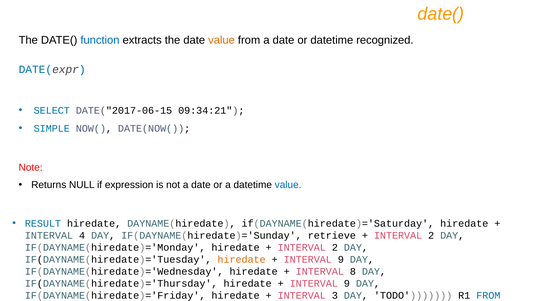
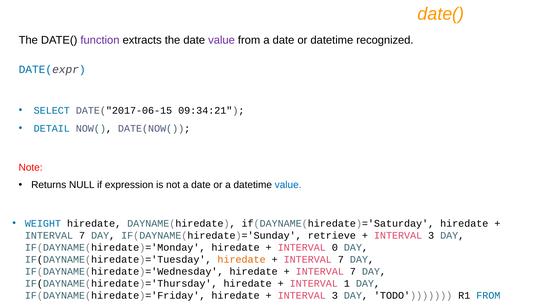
function colour: blue -> purple (100, 40)
value colour: orange -> purple (222, 40)
SIMPLE: SIMPLE -> DETAIL (52, 128)
RESULT: RESULT -> WEIGHT (43, 223)
4: 4 -> 7 (82, 235)
2: 2 -> 3 (431, 235)
2: 2 -> 0 (335, 247)
9: 9 -> 7 (341, 259)
8: 8 -> 7 (353, 271)
9: 9 -> 1 (347, 284)
